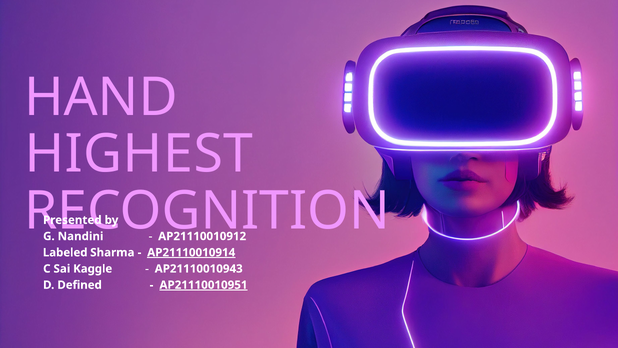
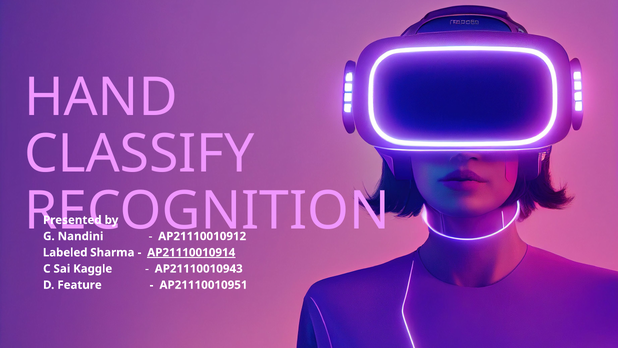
HIGHEST: HIGHEST -> CLASSIFY (139, 154)
Defined: Defined -> Feature (80, 285)
AP21110010951 underline: present -> none (204, 285)
